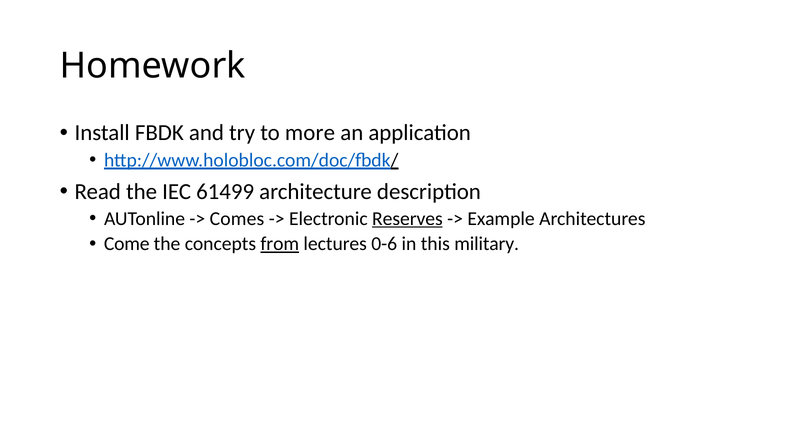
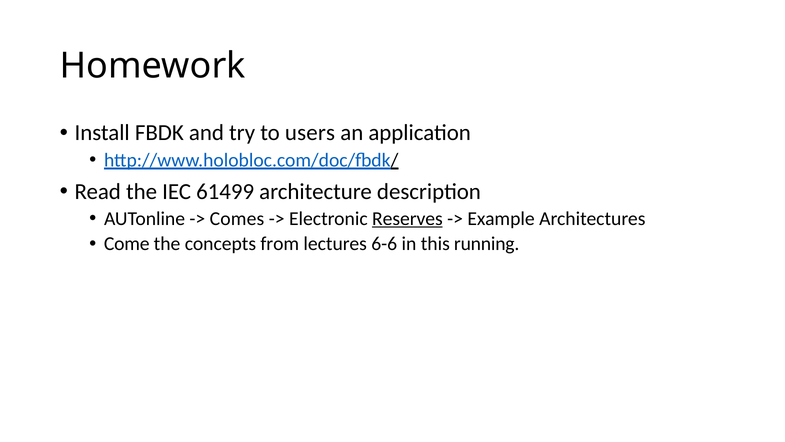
more: more -> users (310, 133)
from underline: present -> none (280, 244)
0-6: 0-6 -> 6-6 (384, 244)
military: military -> running (487, 244)
